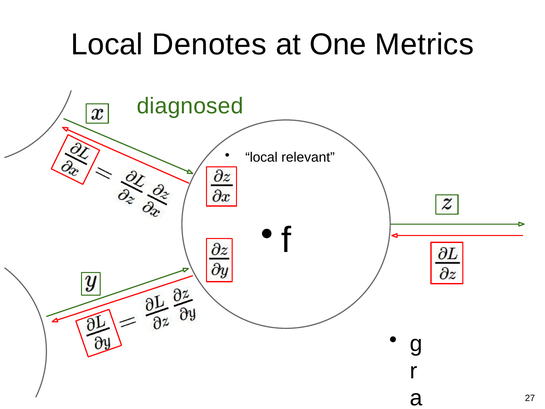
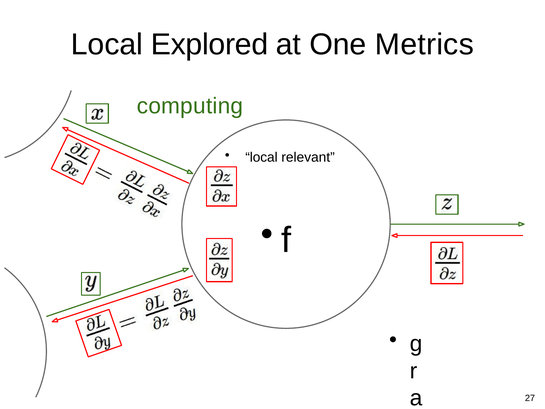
Denotes: Denotes -> Explored (210, 44)
diagnosed: diagnosed -> computing (190, 106)
